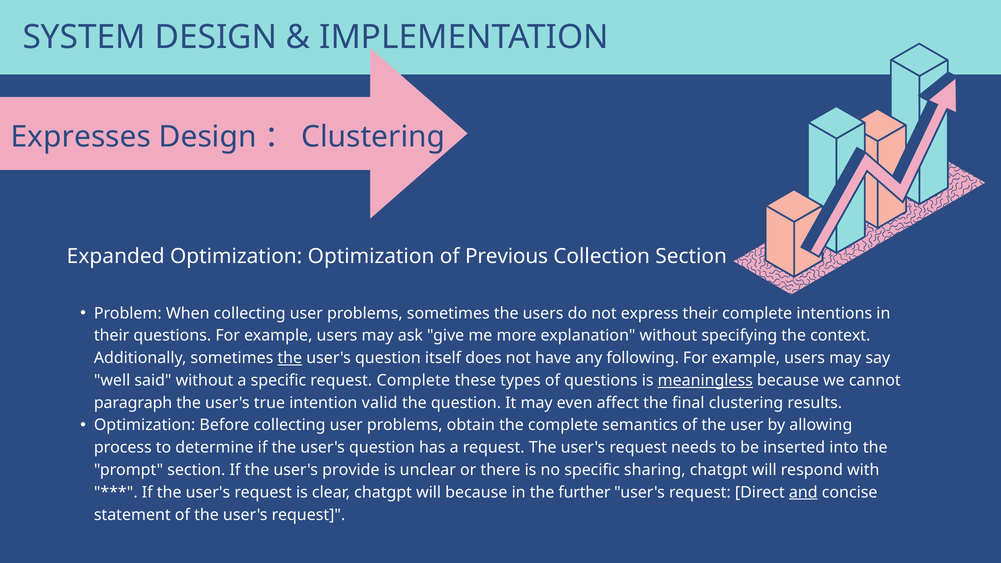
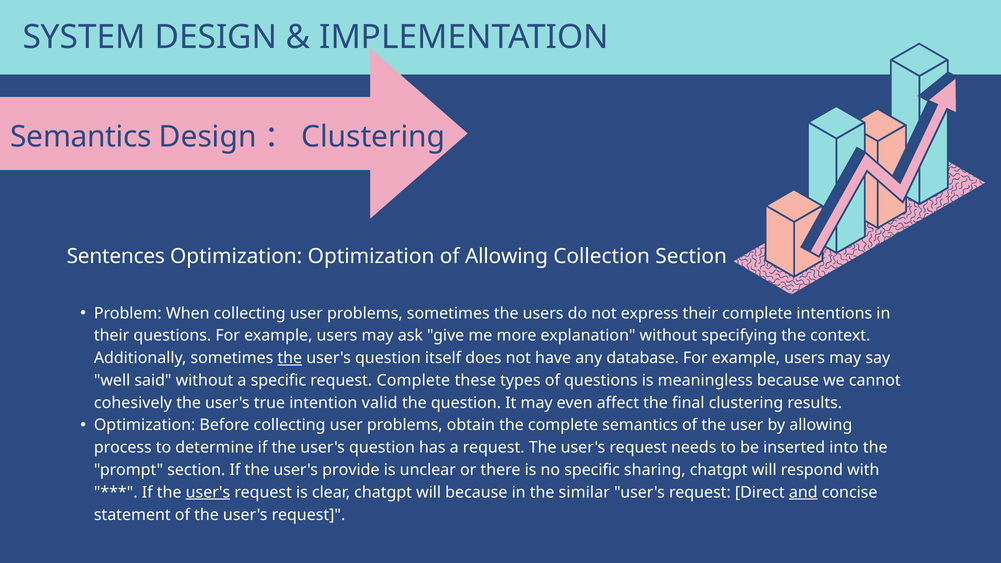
Expresses: Expresses -> Semantics (81, 137)
Expanded: Expanded -> Sentences (116, 256)
of Previous: Previous -> Allowing (507, 256)
following: following -> database (643, 358)
meaningless underline: present -> none (705, 380)
paragraph: paragraph -> cohesively (133, 403)
user's underline: none -> present (208, 492)
further: further -> similar (584, 492)
